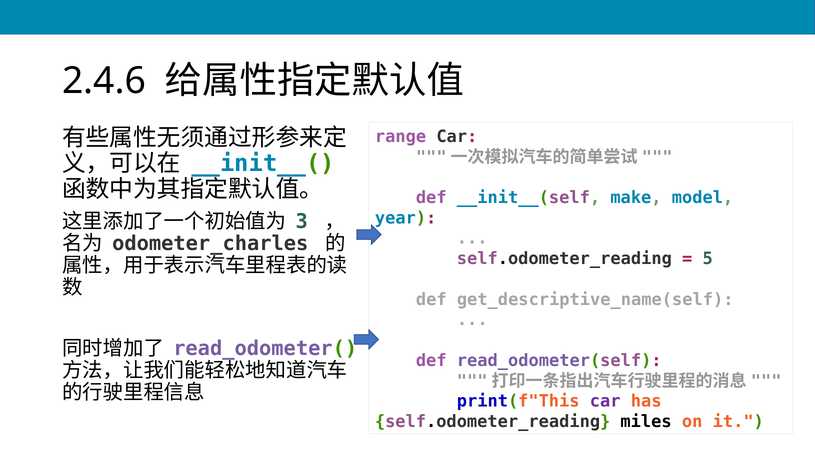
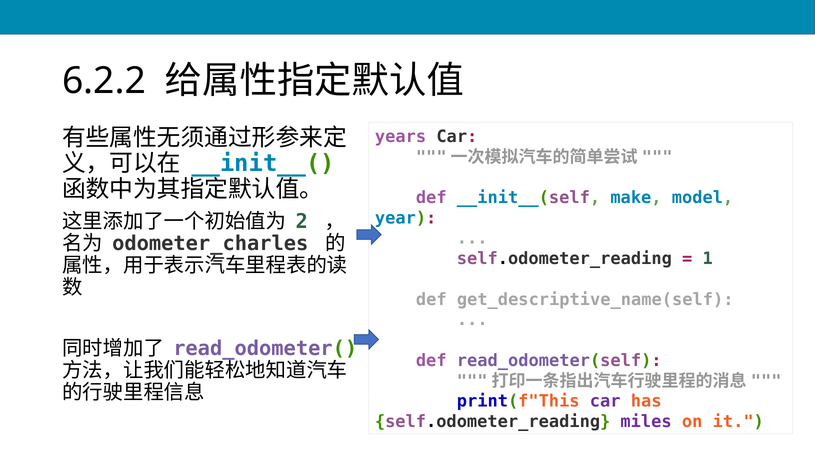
2.4.6: 2.4.6 -> 6.2.2 (104, 81)
range: range -> years (401, 137)
3: 3 -> 2 (302, 222)
5: 5 -> 1 (708, 259)
miles colour: black -> purple (646, 422)
